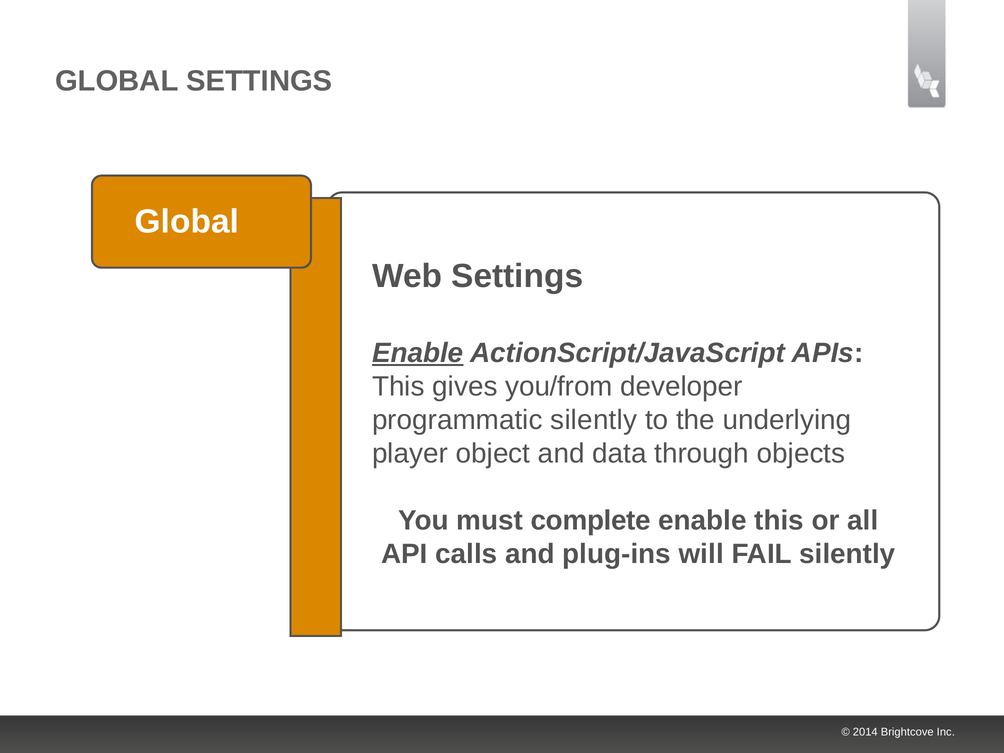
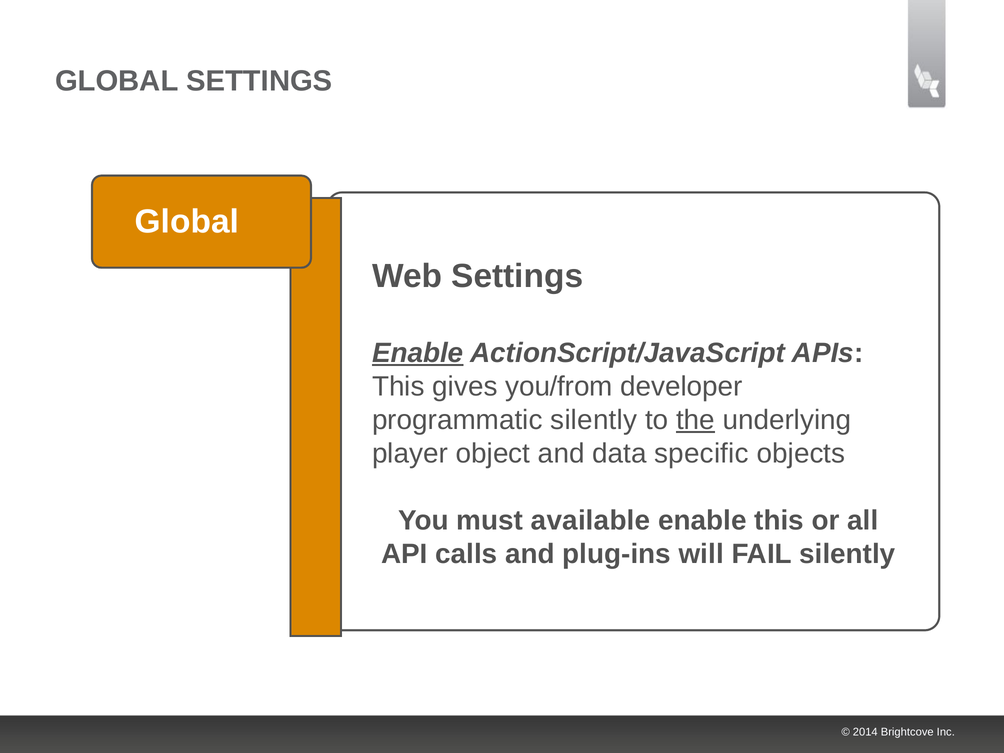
the underline: none -> present (695, 420)
through: through -> specific (702, 453)
complete: complete -> available (591, 520)
